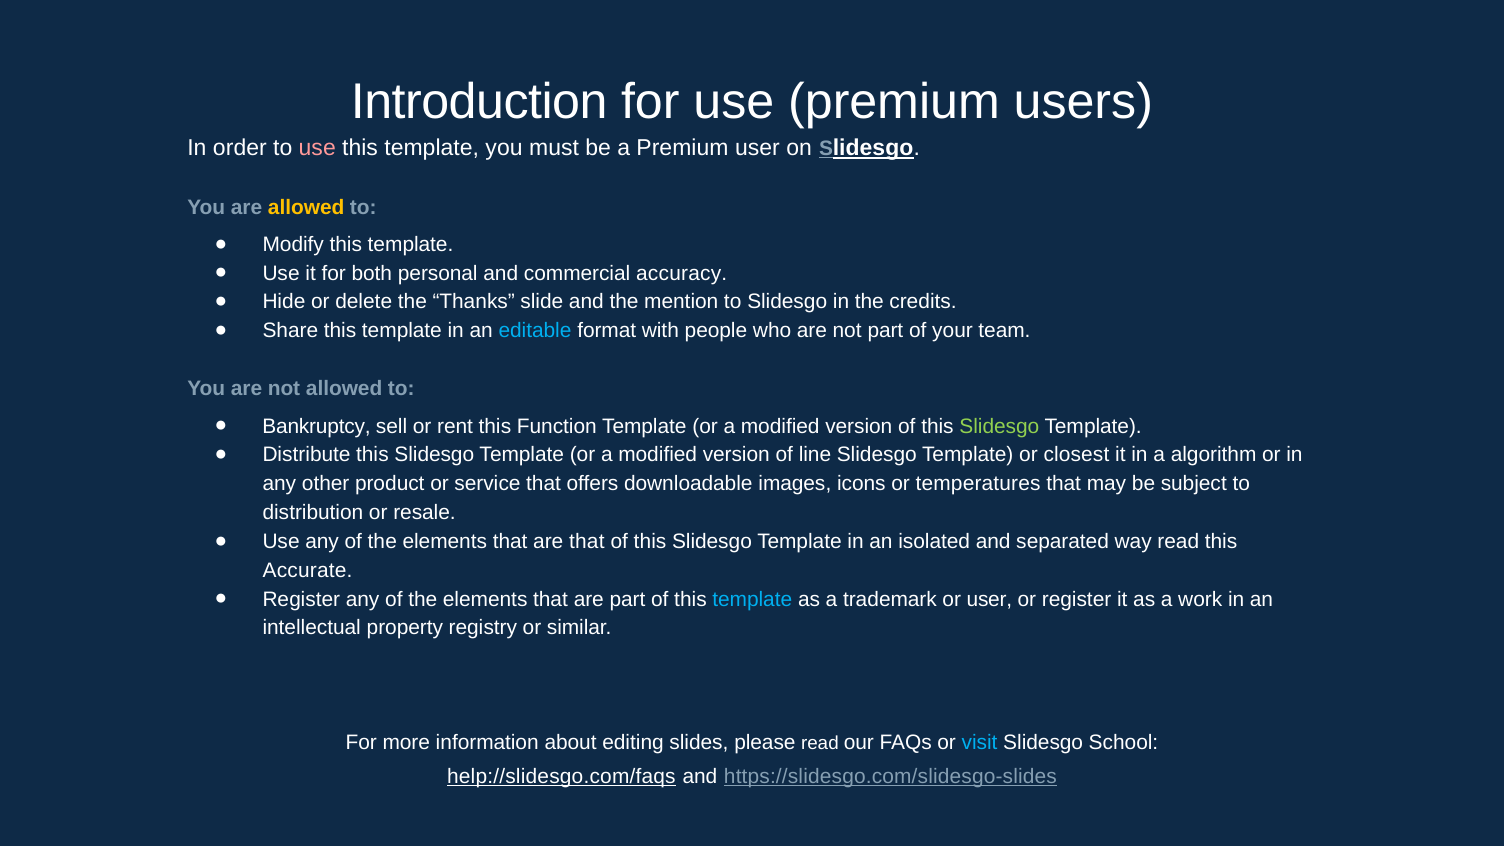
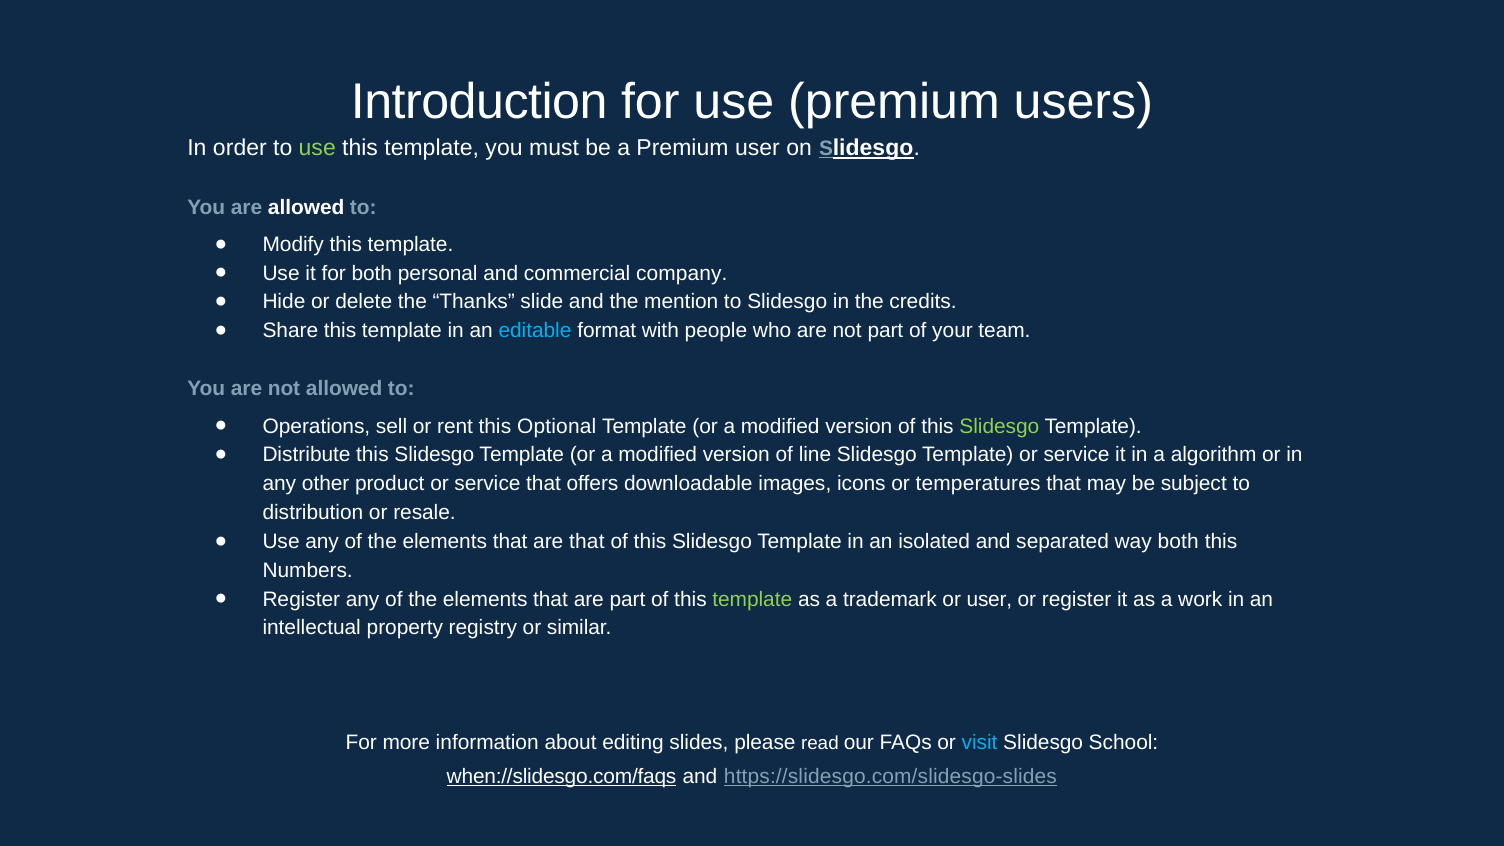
use colour: pink -> light green (317, 148)
allowed colour: yellow -> white (306, 207)
accuracy: accuracy -> company (682, 273)
Bankruptcy: Bankruptcy -> Operations (316, 426)
Function: Function -> Optional (557, 426)
Template or closest: closest -> service (1077, 455)
way read: read -> both (1178, 542)
Accurate: Accurate -> Numbers (308, 570)
template colour: light blue -> light green (752, 599)
help://slidesgo.com/faqs: help://slidesgo.com/faqs -> when://slidesgo.com/faqs (562, 776)
